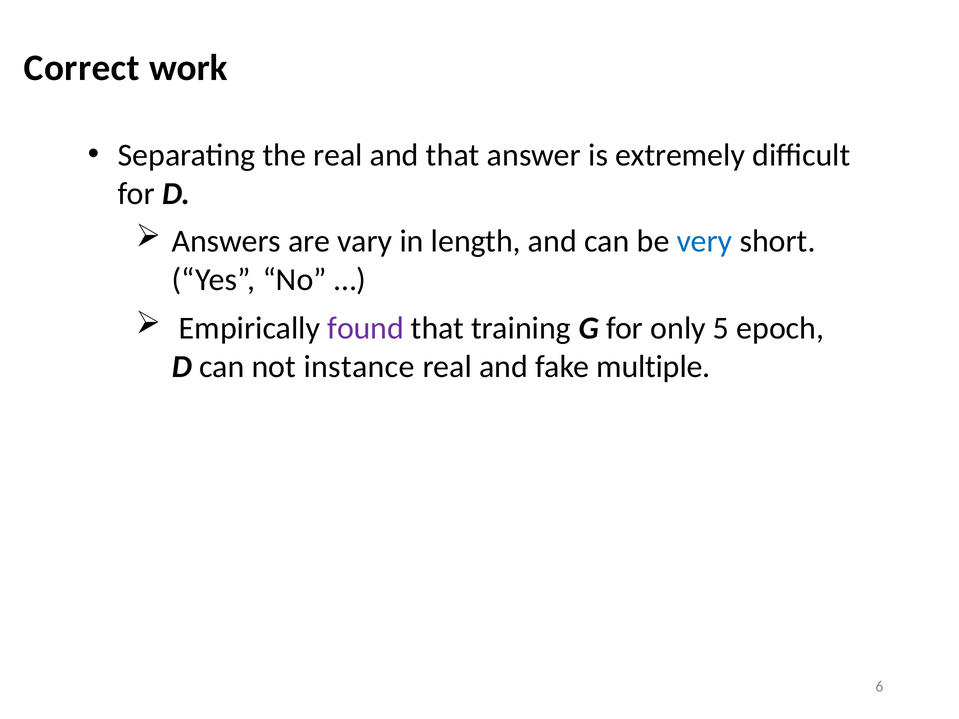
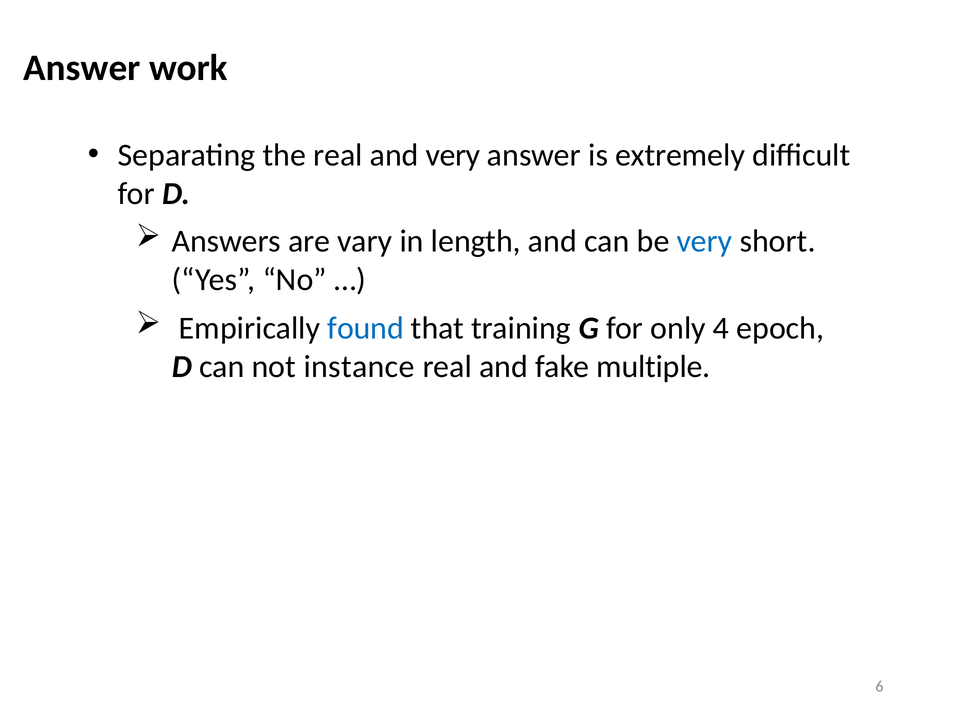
Correct: Correct -> Answer (82, 68)
and that: that -> very (453, 155)
found colour: purple -> blue (366, 328)
5: 5 -> 4 (721, 328)
